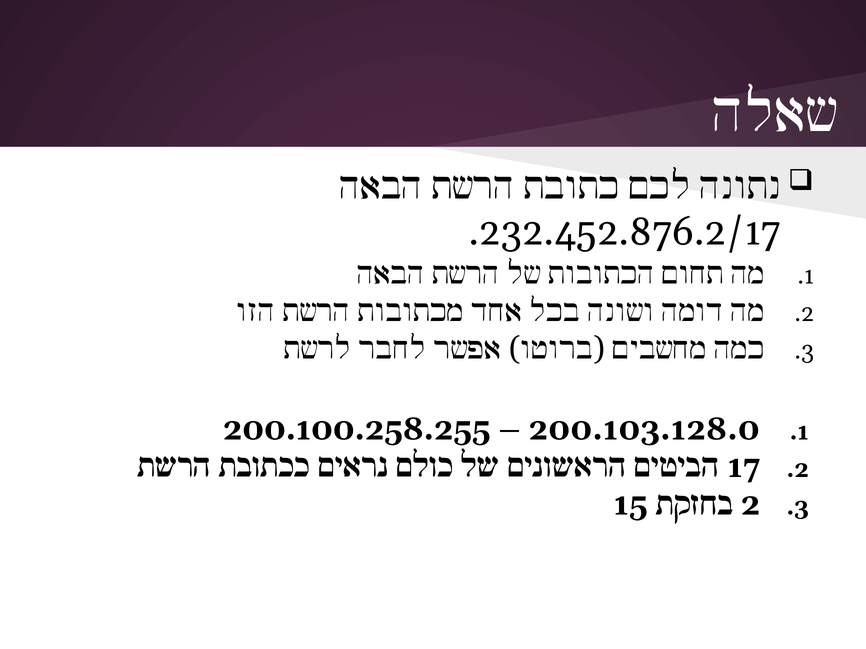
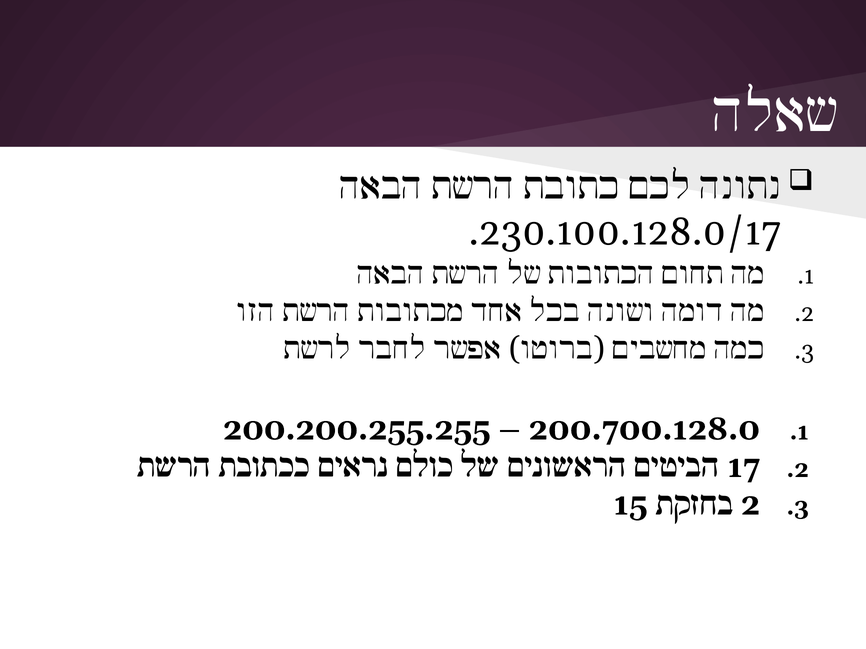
232.452.876.2/17: 232.452.876.2/17 -> 230.100.128.0/17 (630, 232)
200.100.258.255: 200.100.258.255 -> 200.200.255.255 (357, 429)
200.103.128.0: 200.103.128.0 -> 200.700.128.0 (644, 429)
